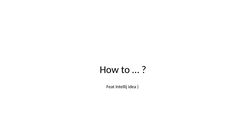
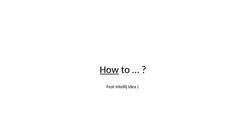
How underline: none -> present (109, 70)
